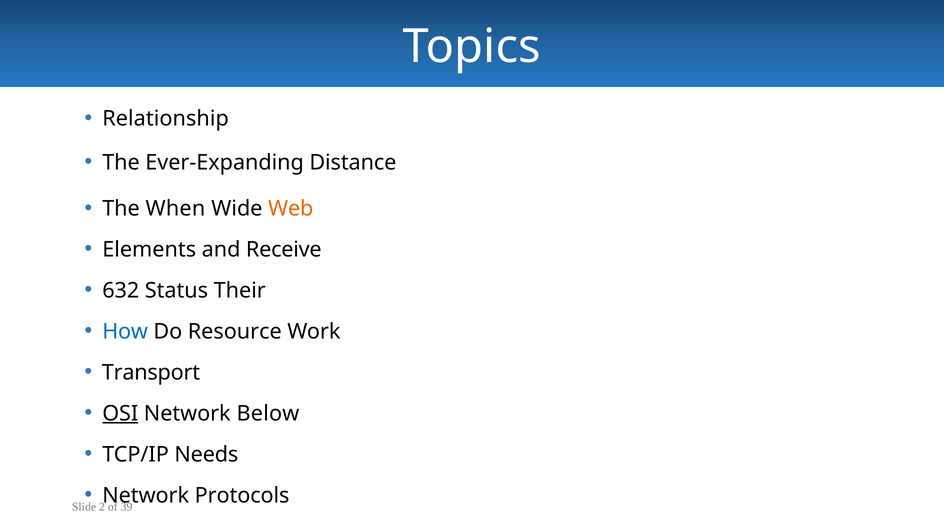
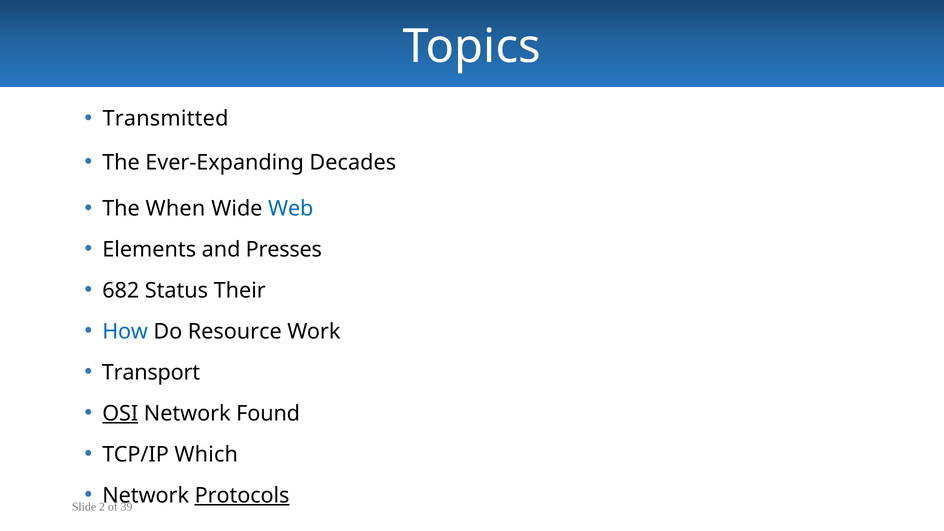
Relationship: Relationship -> Transmitted (165, 119)
Distance: Distance -> Decades (353, 162)
Web colour: orange -> blue (291, 209)
Receive: Receive -> Presses (284, 250)
632: 632 -> 682 (121, 290)
Below: Below -> Found (268, 413)
Needs: Needs -> Which (206, 454)
Protocols underline: none -> present (242, 495)
